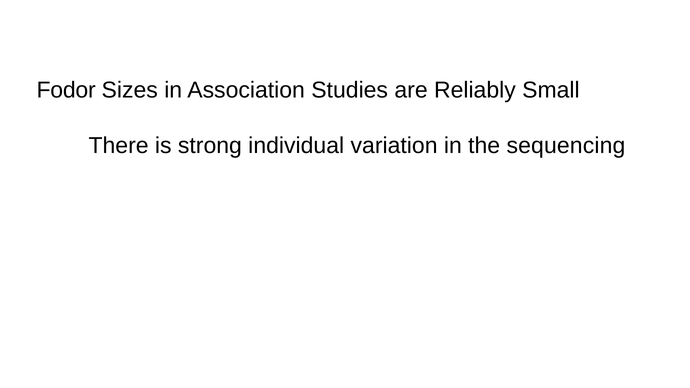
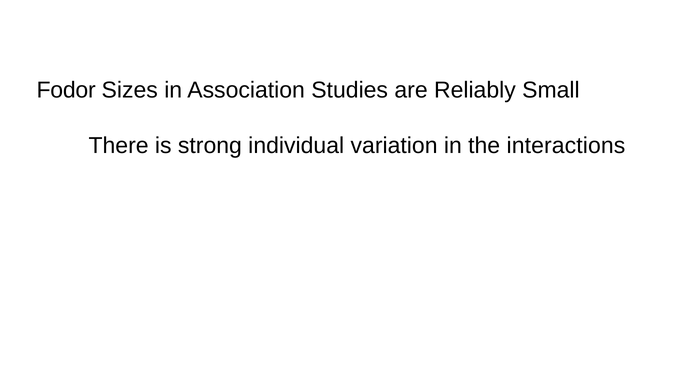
sequencing: sequencing -> interactions (566, 146)
